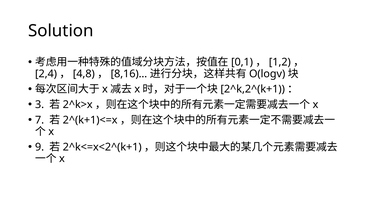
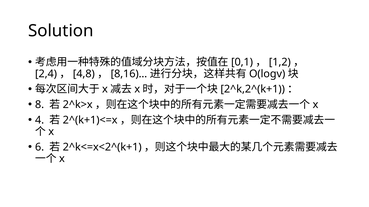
3: 3 -> 8 (40, 105)
7: 7 -> 4 (40, 120)
9: 9 -> 6 (40, 147)
